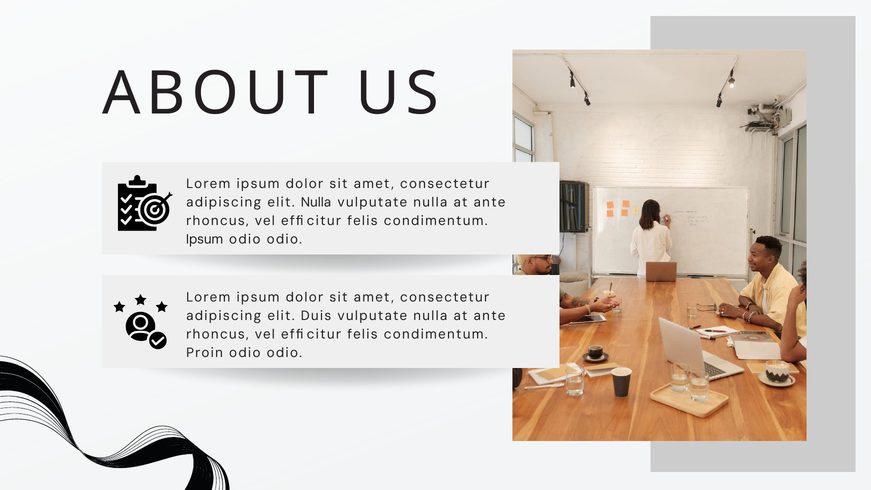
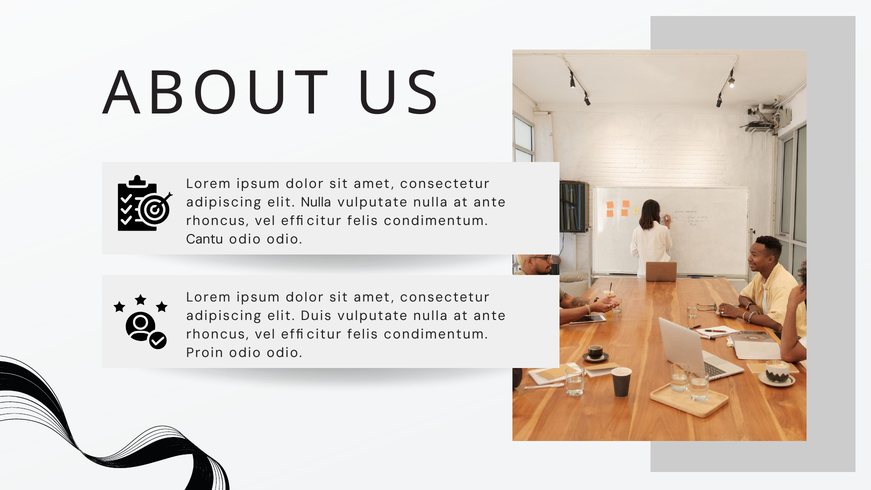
Ipsum: Ipsum -> Cantu (205, 239)
